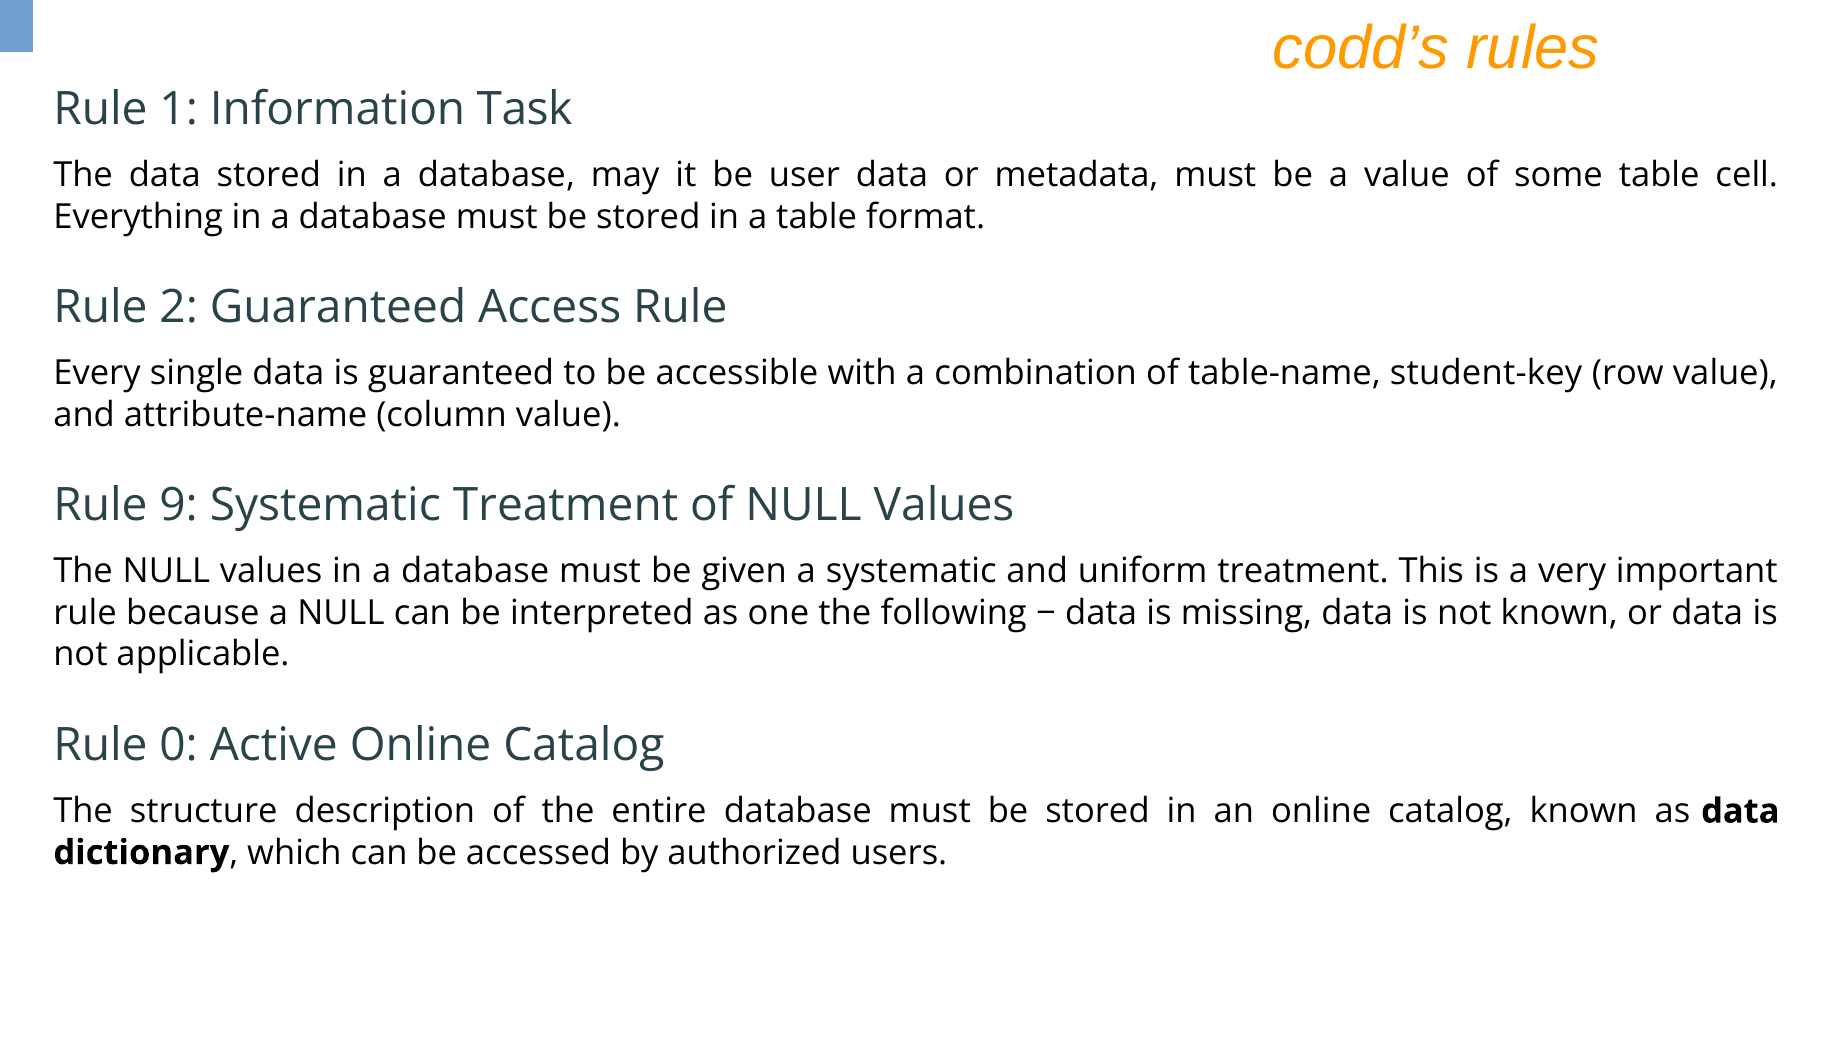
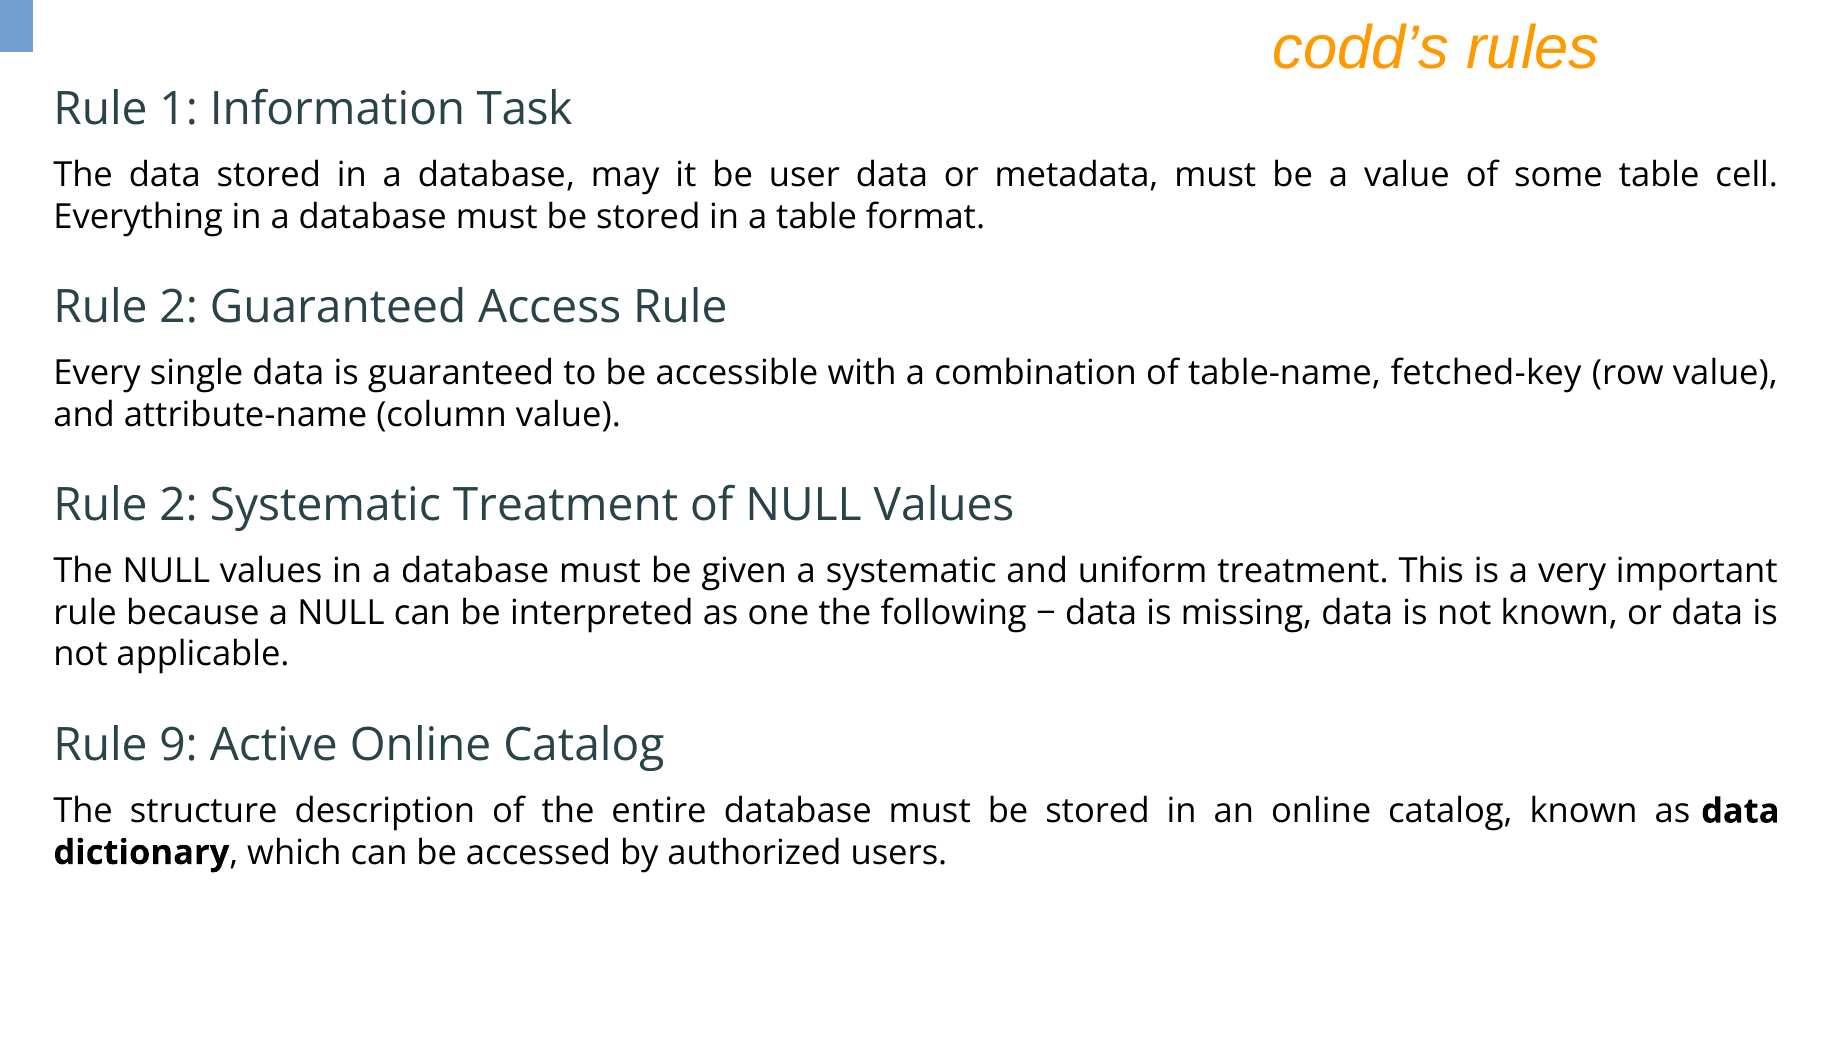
student-key: student-key -> fetched-key (1486, 373)
9: 9 -> 2 (179, 506)
0: 0 -> 9 (179, 745)
